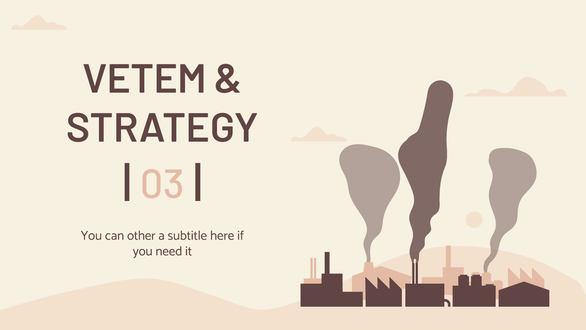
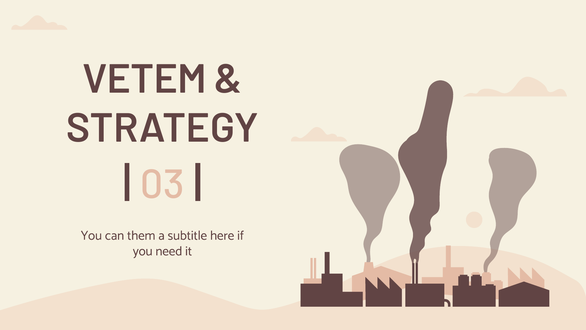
other: other -> them (141, 235)
